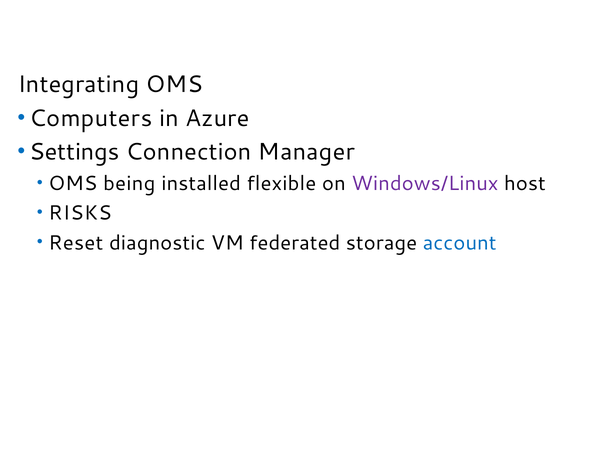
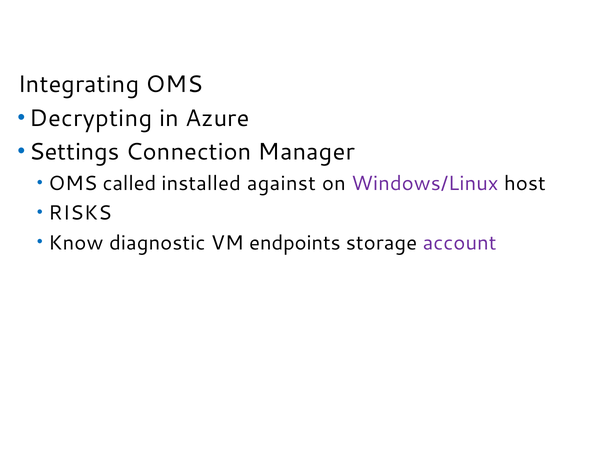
Computers: Computers -> Decrypting (91, 118)
being: being -> called (129, 183)
flexible: flexible -> against (281, 183)
Reset: Reset -> Know (76, 243)
federated: federated -> endpoints (295, 243)
account colour: blue -> purple (460, 243)
